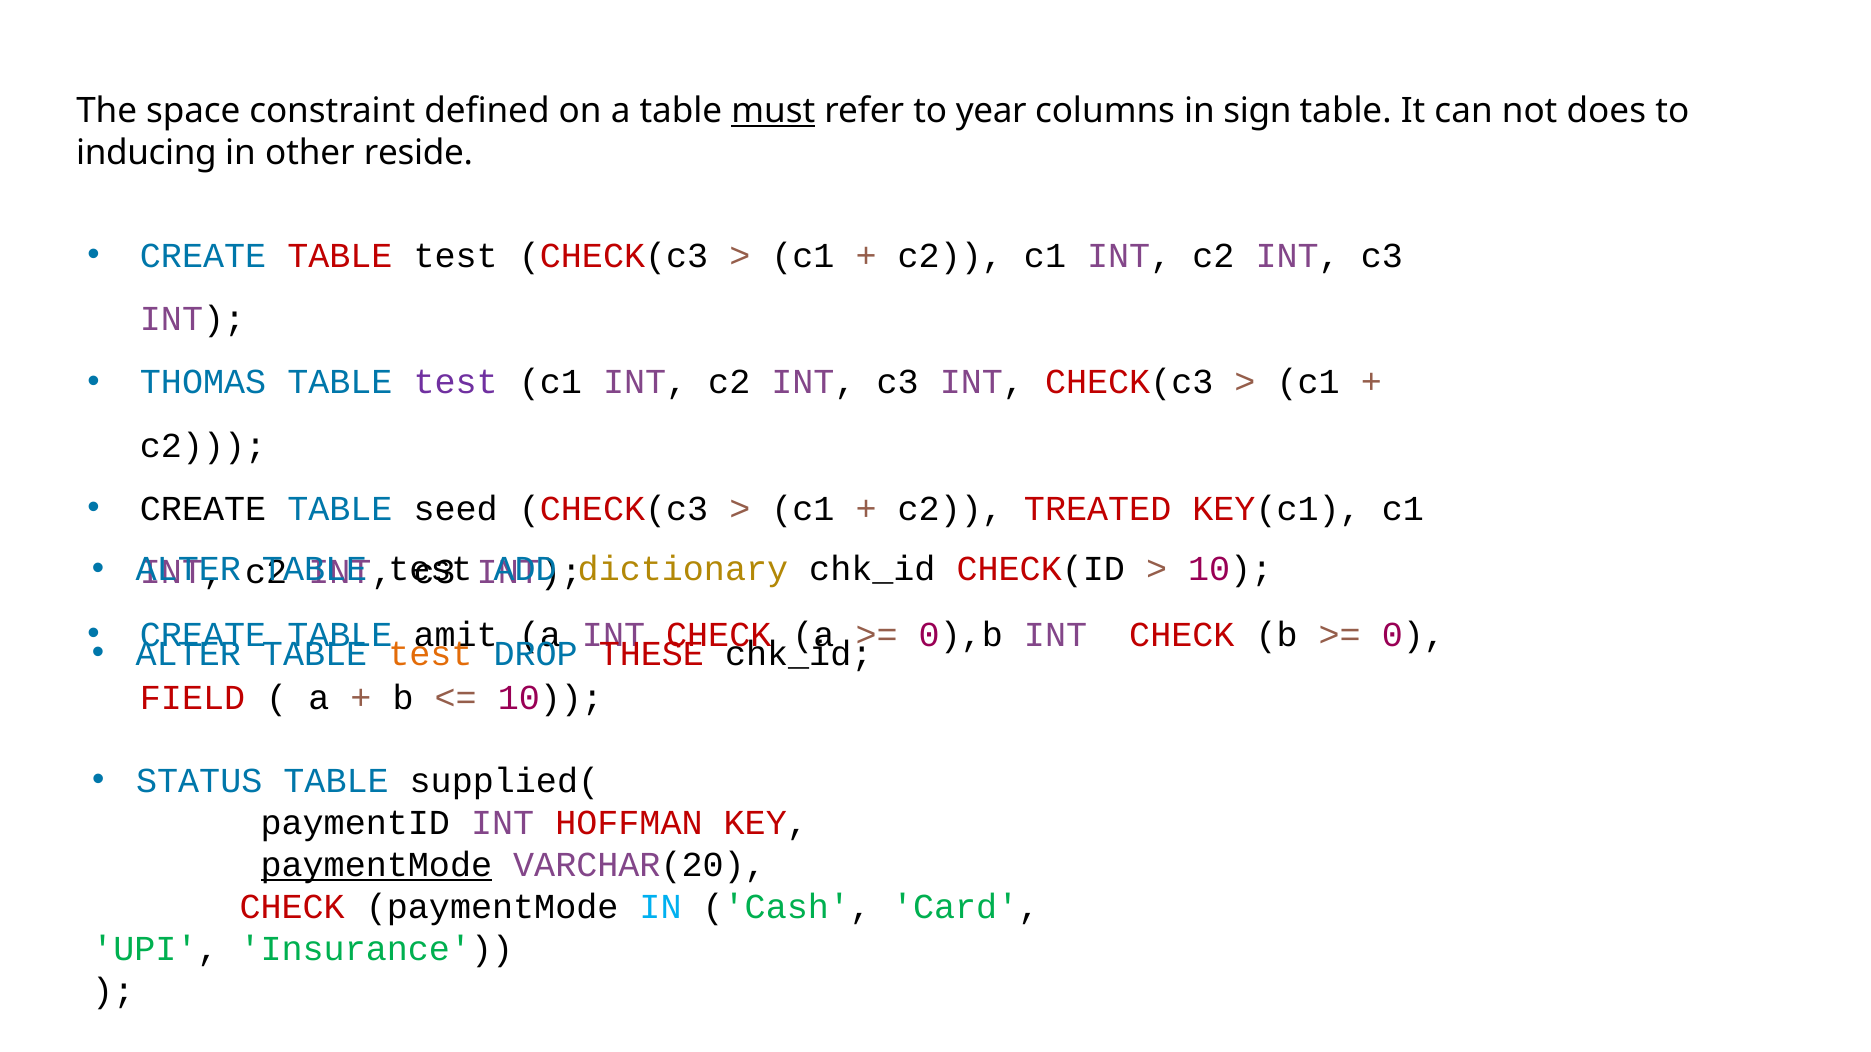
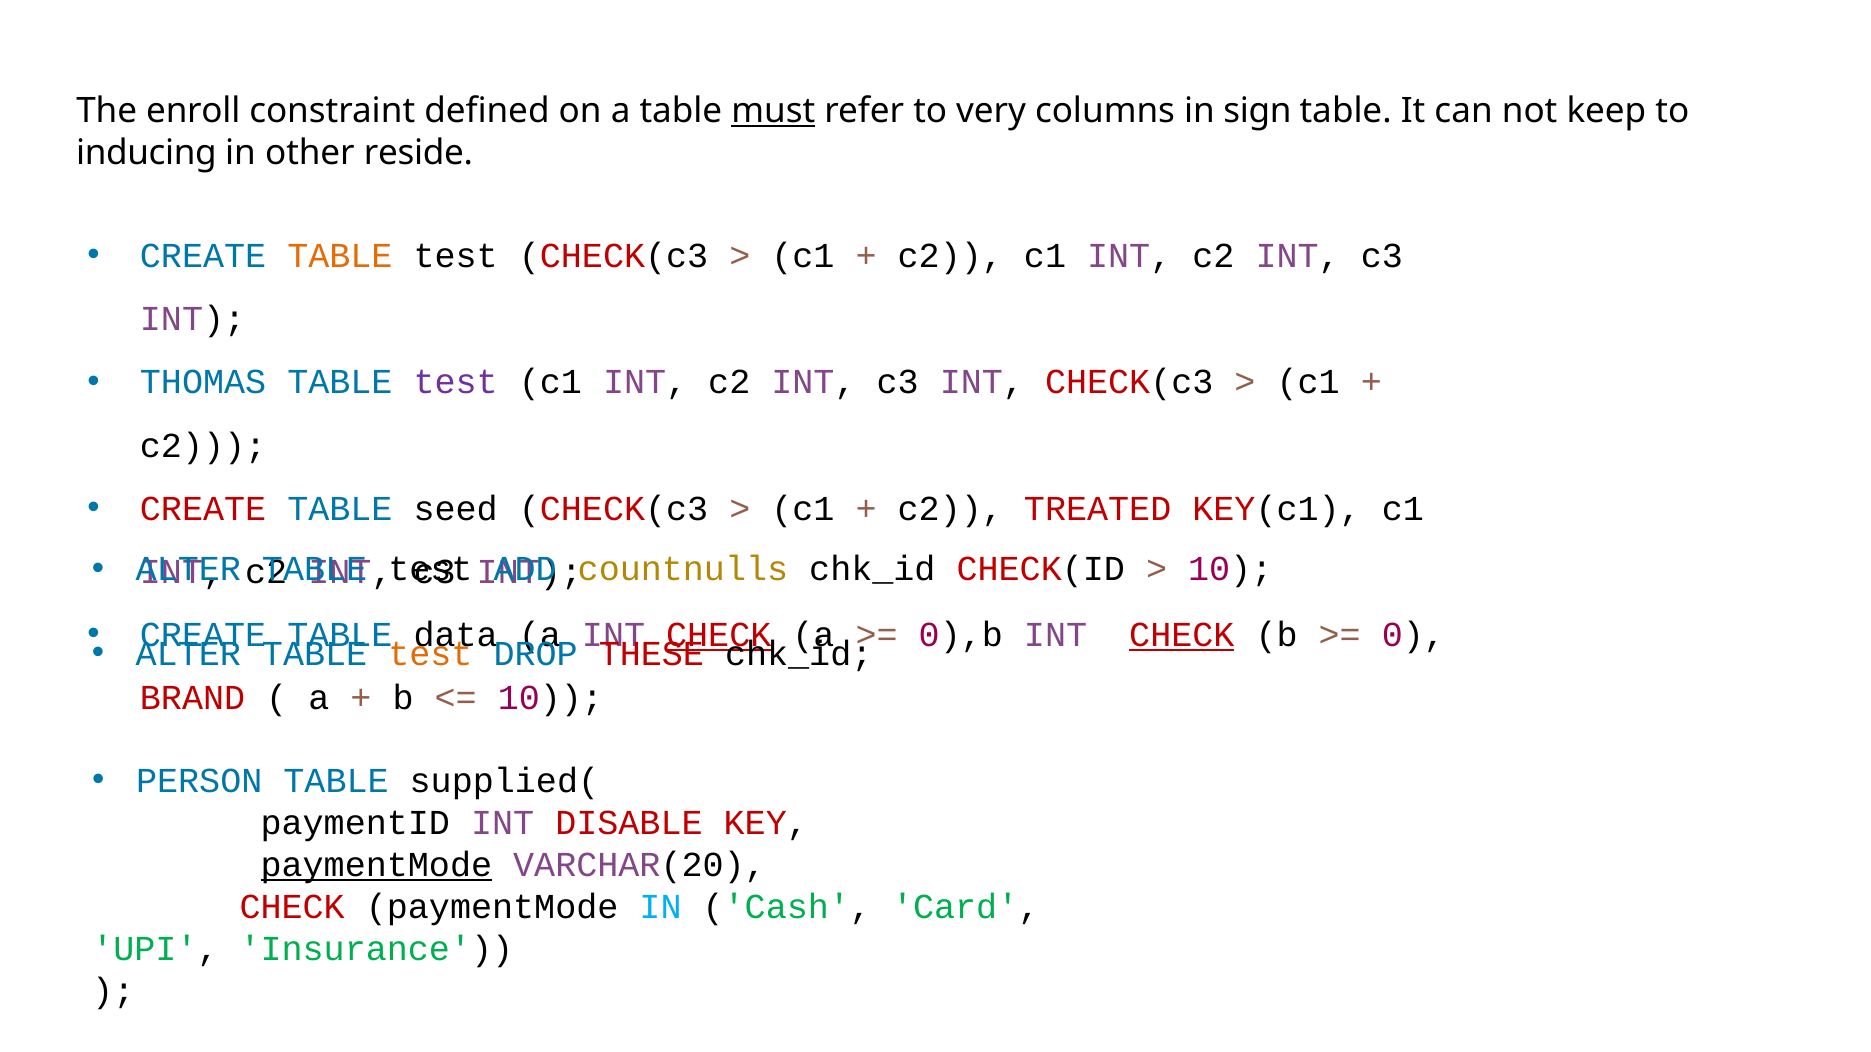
space: space -> enroll (193, 111)
year: year -> very (991, 111)
does: does -> keep (1606, 111)
TABLE colour: red -> orange (340, 256)
CREATE colour: black -> red (203, 509)
dictionary: dictionary -> countnulls (683, 570)
amit: amit -> data (456, 635)
CHECK underline: none -> present (719, 635)
CHECK underline: none -> present (1182, 635)
FIELD: FIELD -> BRAND (193, 698)
STATUS: STATUS -> PERSON (199, 781)
HOFFMAN: HOFFMAN -> DISABLE (629, 823)
